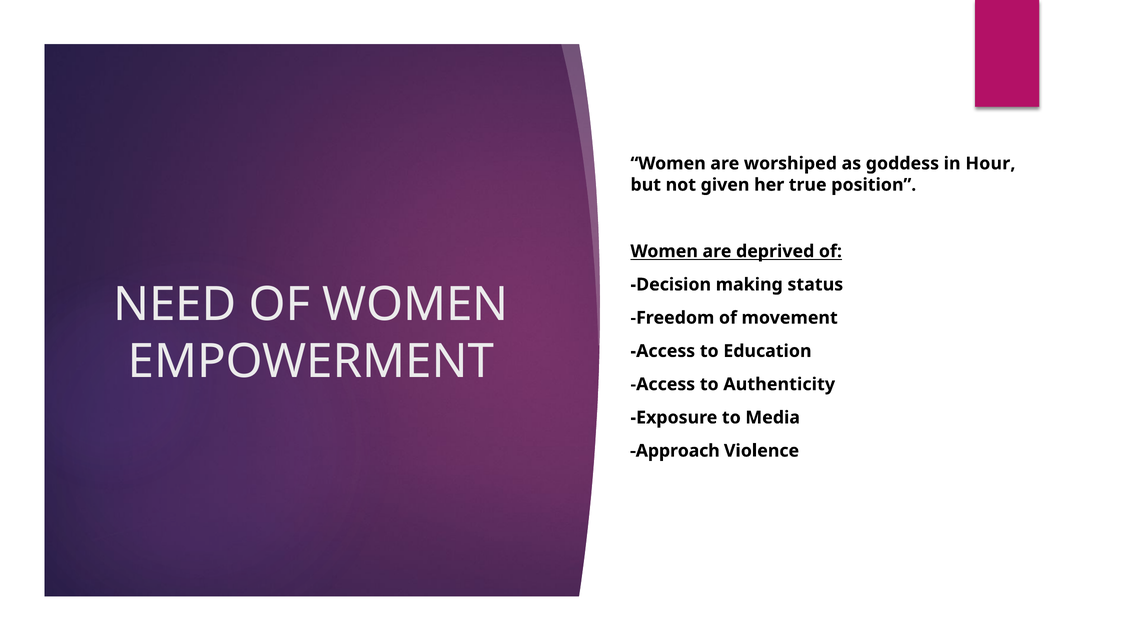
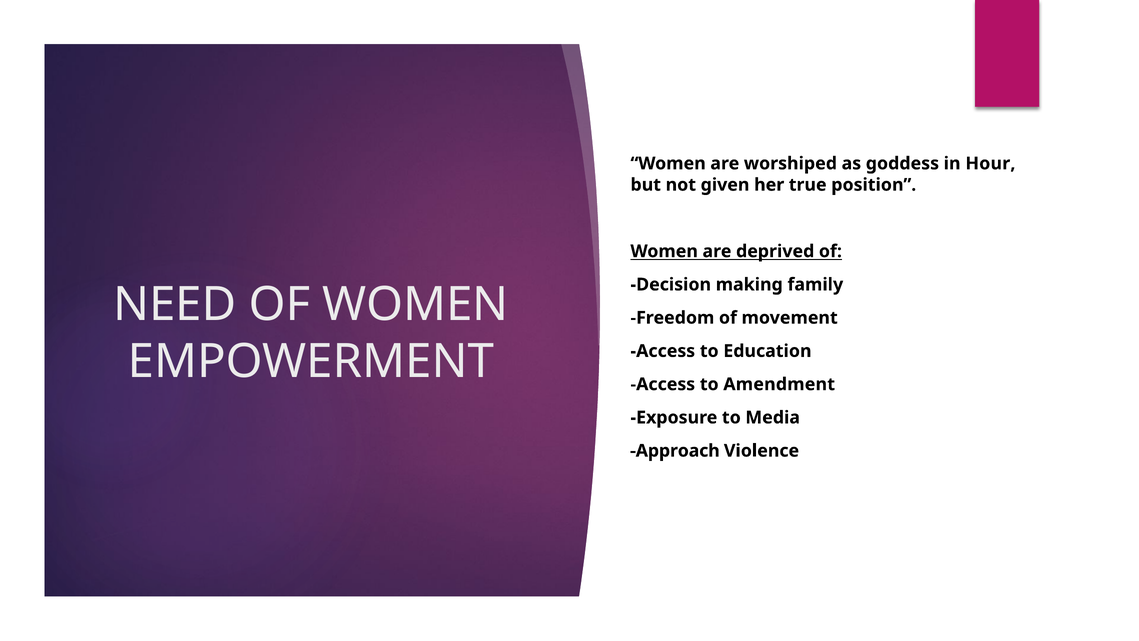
status: status -> family (815, 284)
Authenticity: Authenticity -> Amendment (779, 384)
